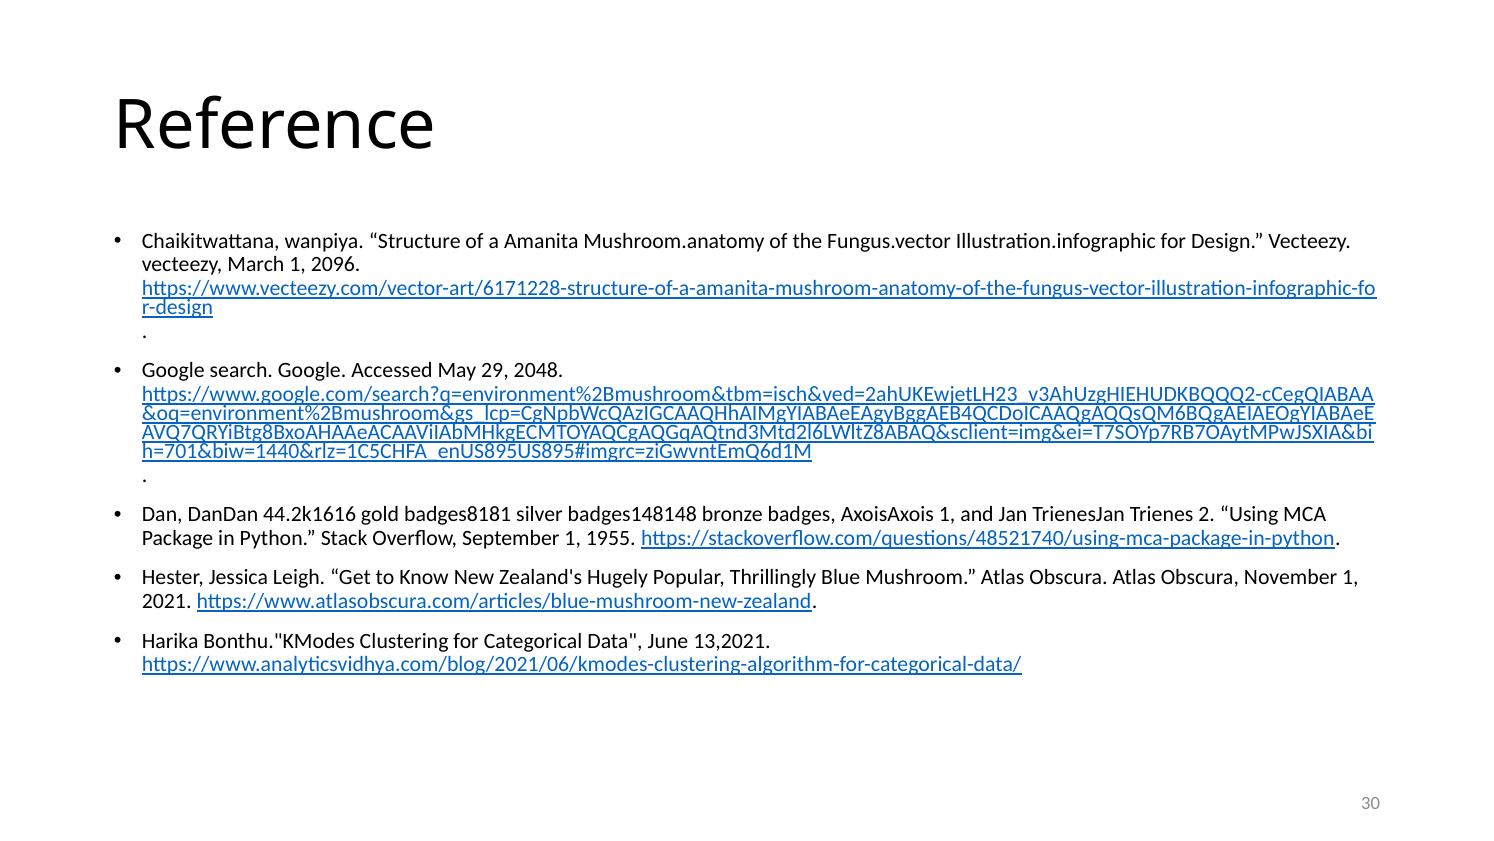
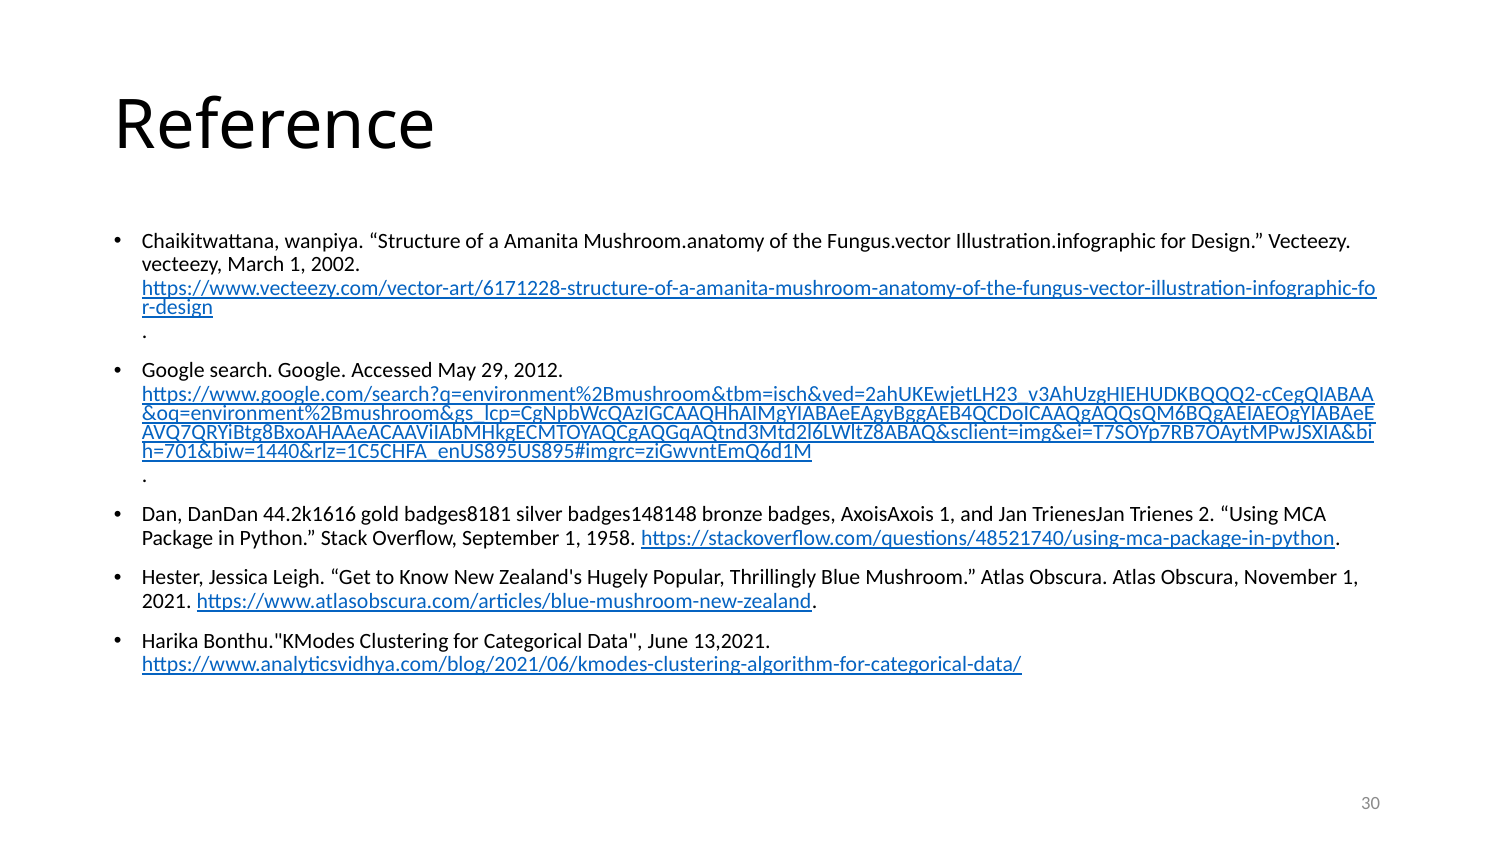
2096: 2096 -> 2002 (336, 265)
2048: 2048 -> 2012 (539, 370)
1955: 1955 -> 1958 (611, 538)
